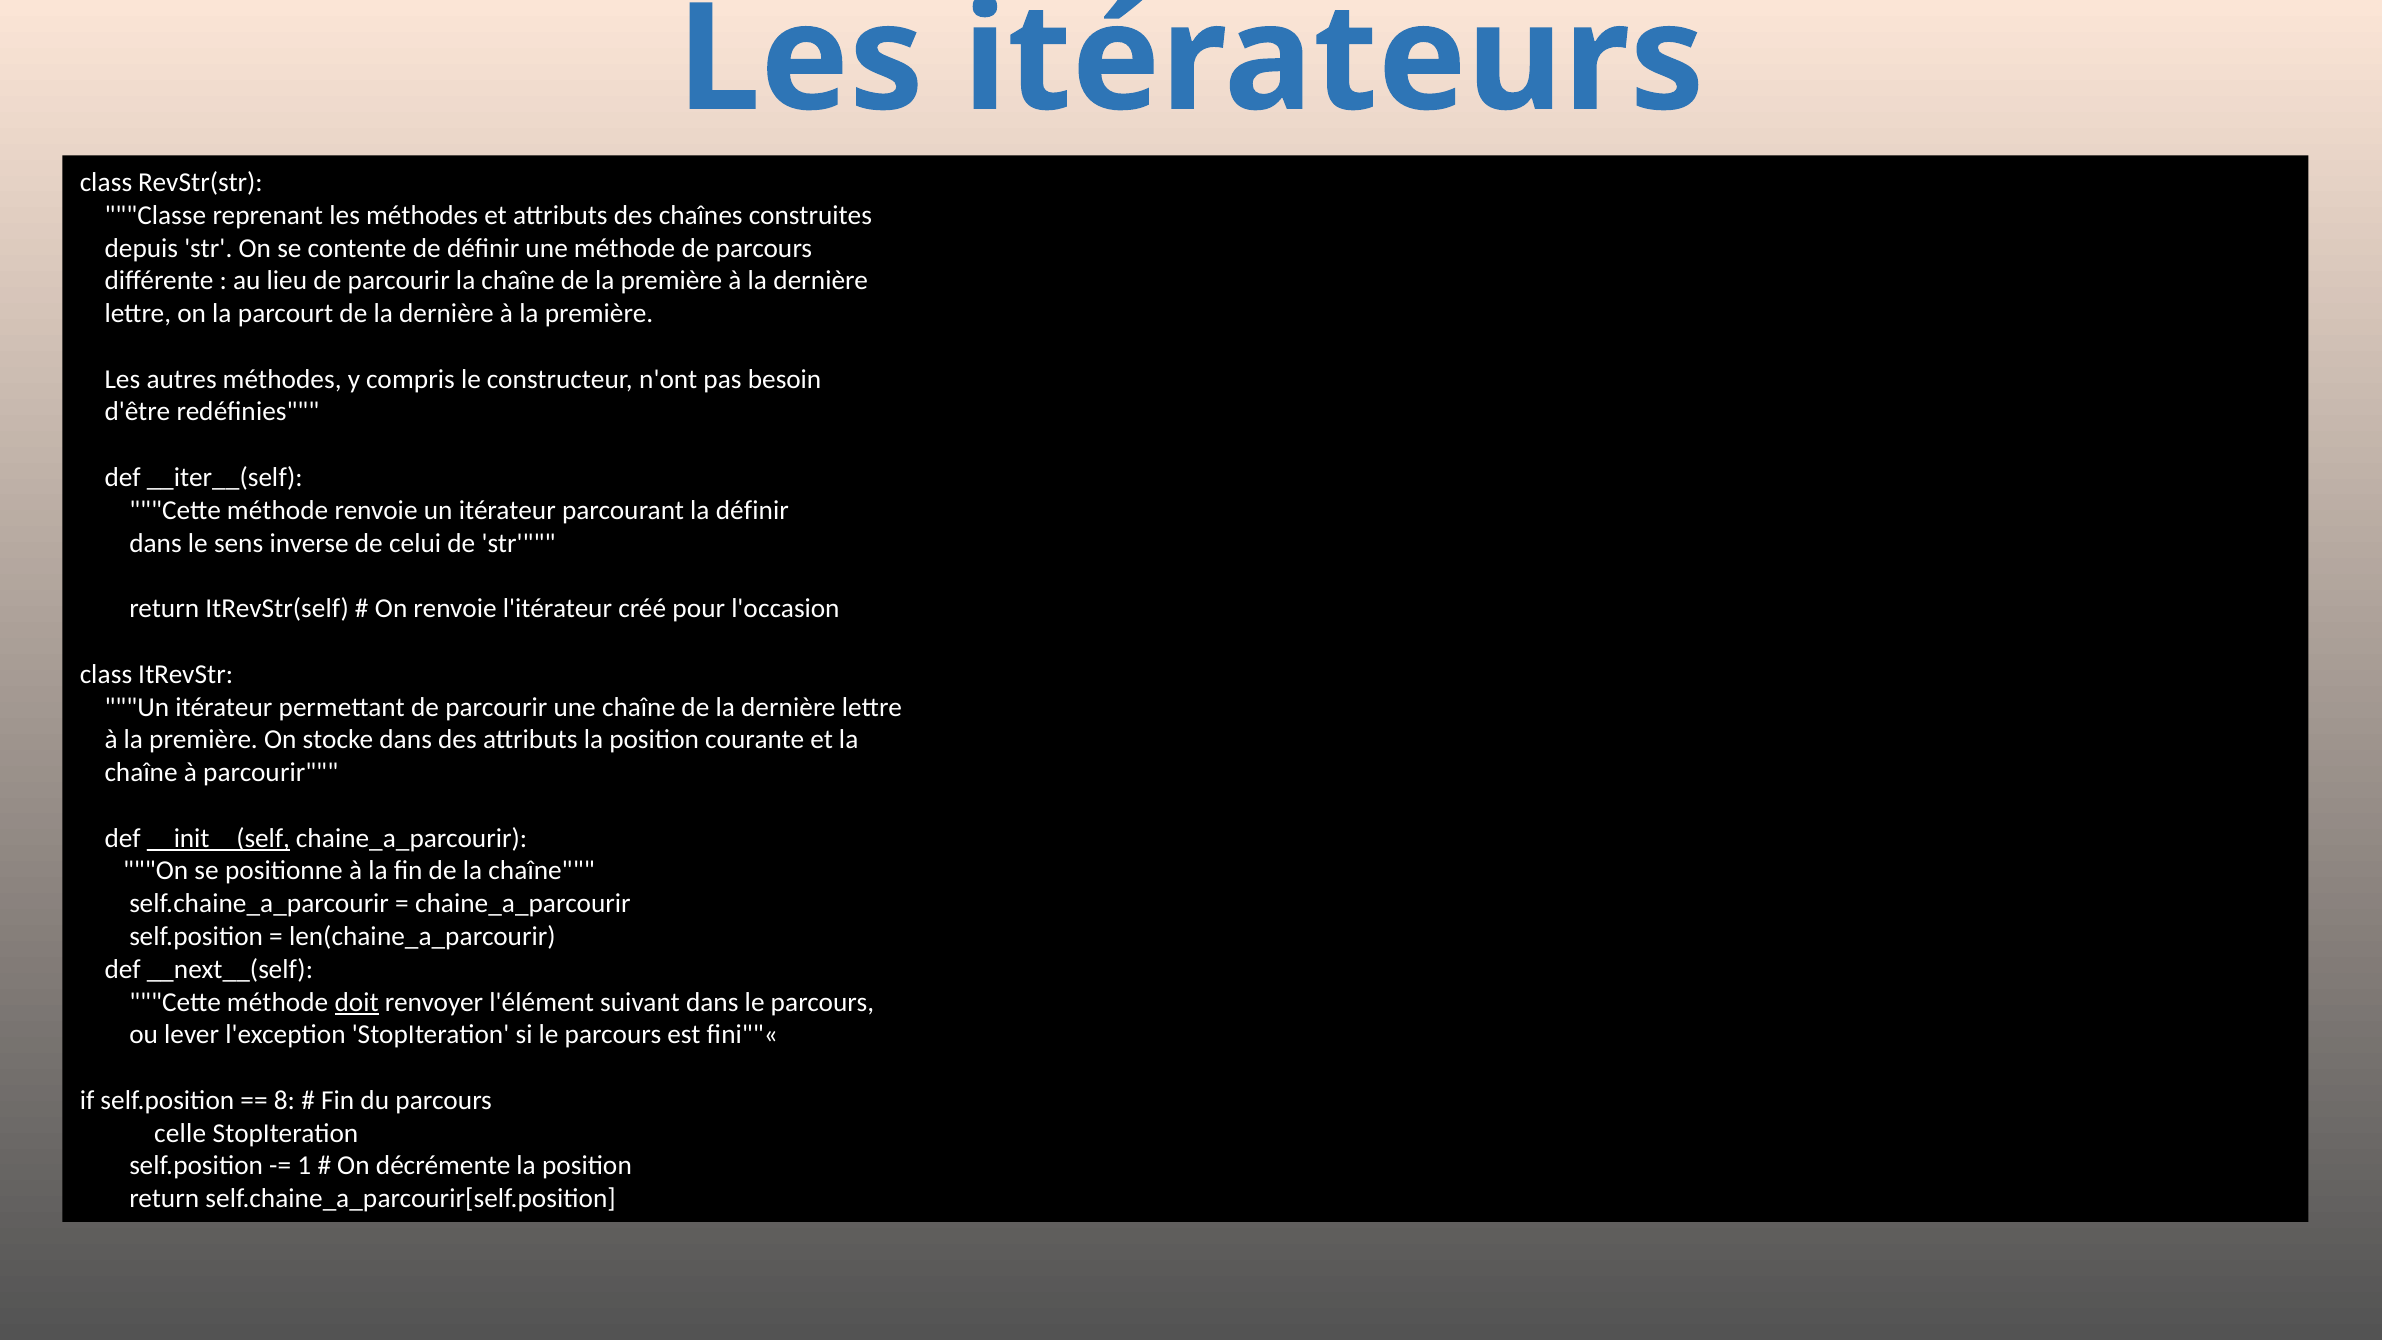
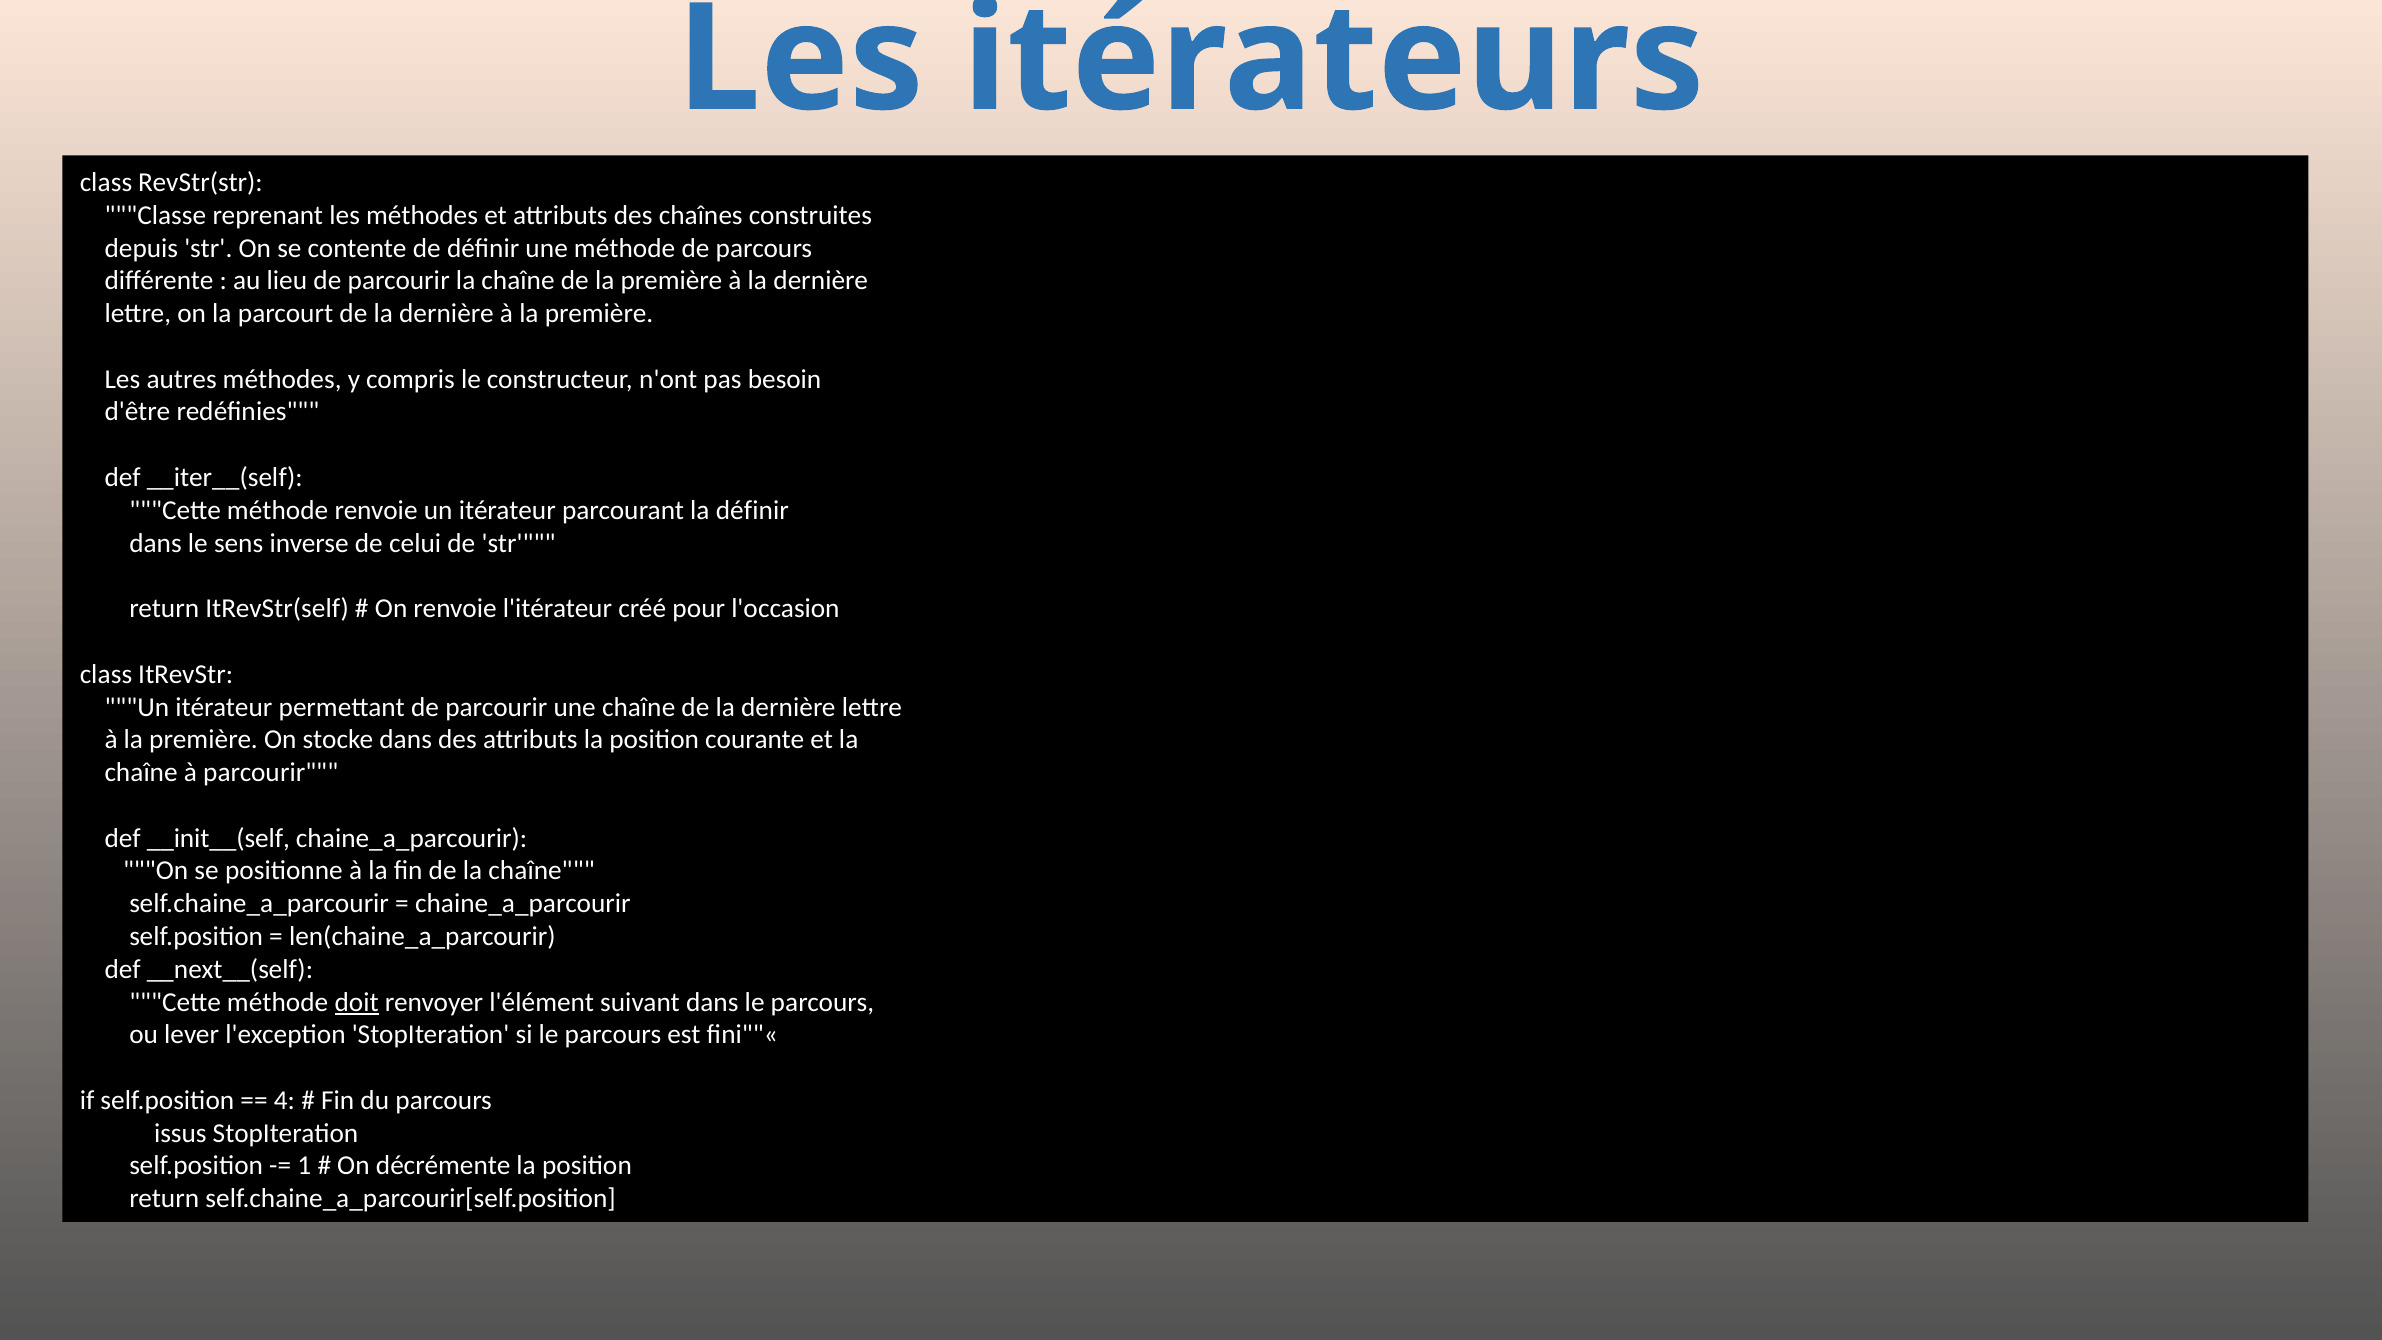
__init__(self underline: present -> none (218, 838)
8: 8 -> 4 (285, 1100)
celle: celle -> issus (180, 1133)
